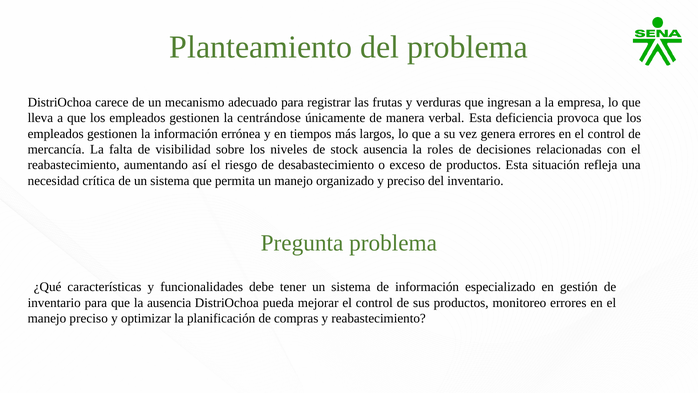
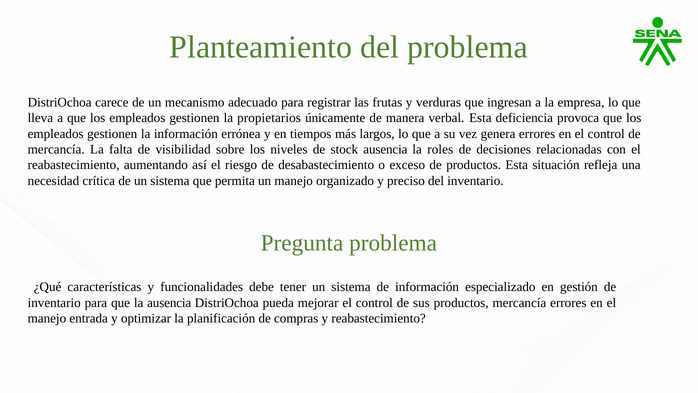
centrándose: centrándose -> propietarios (269, 118)
productos monitoreo: monitoreo -> mercancía (519, 302)
manejo preciso: preciso -> entrada (89, 318)
